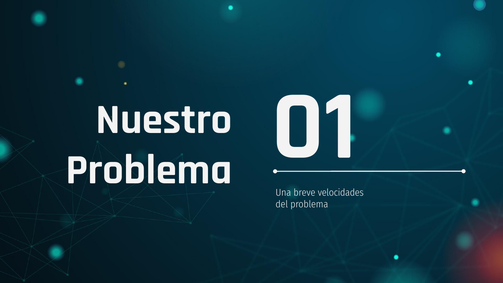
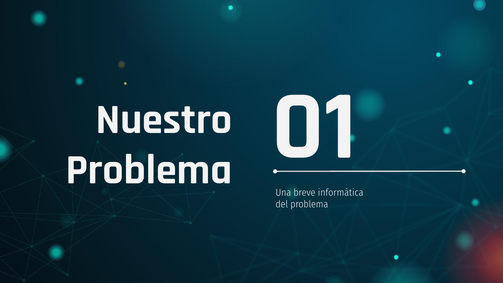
velocidades: velocidades -> informática (341, 193)
